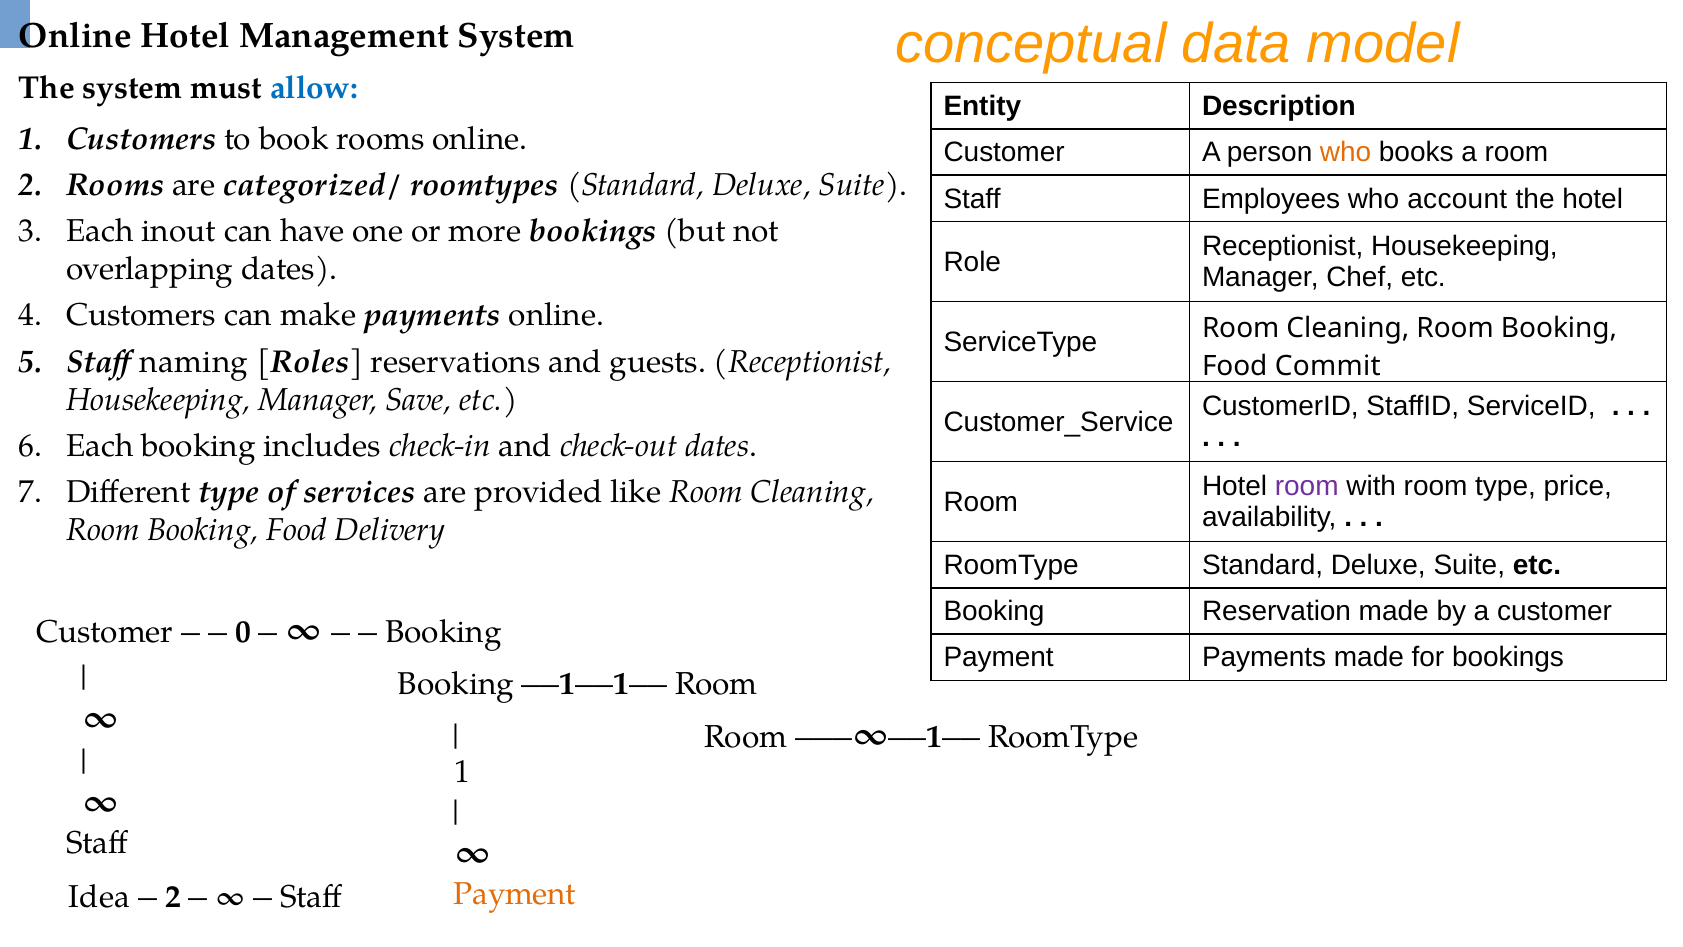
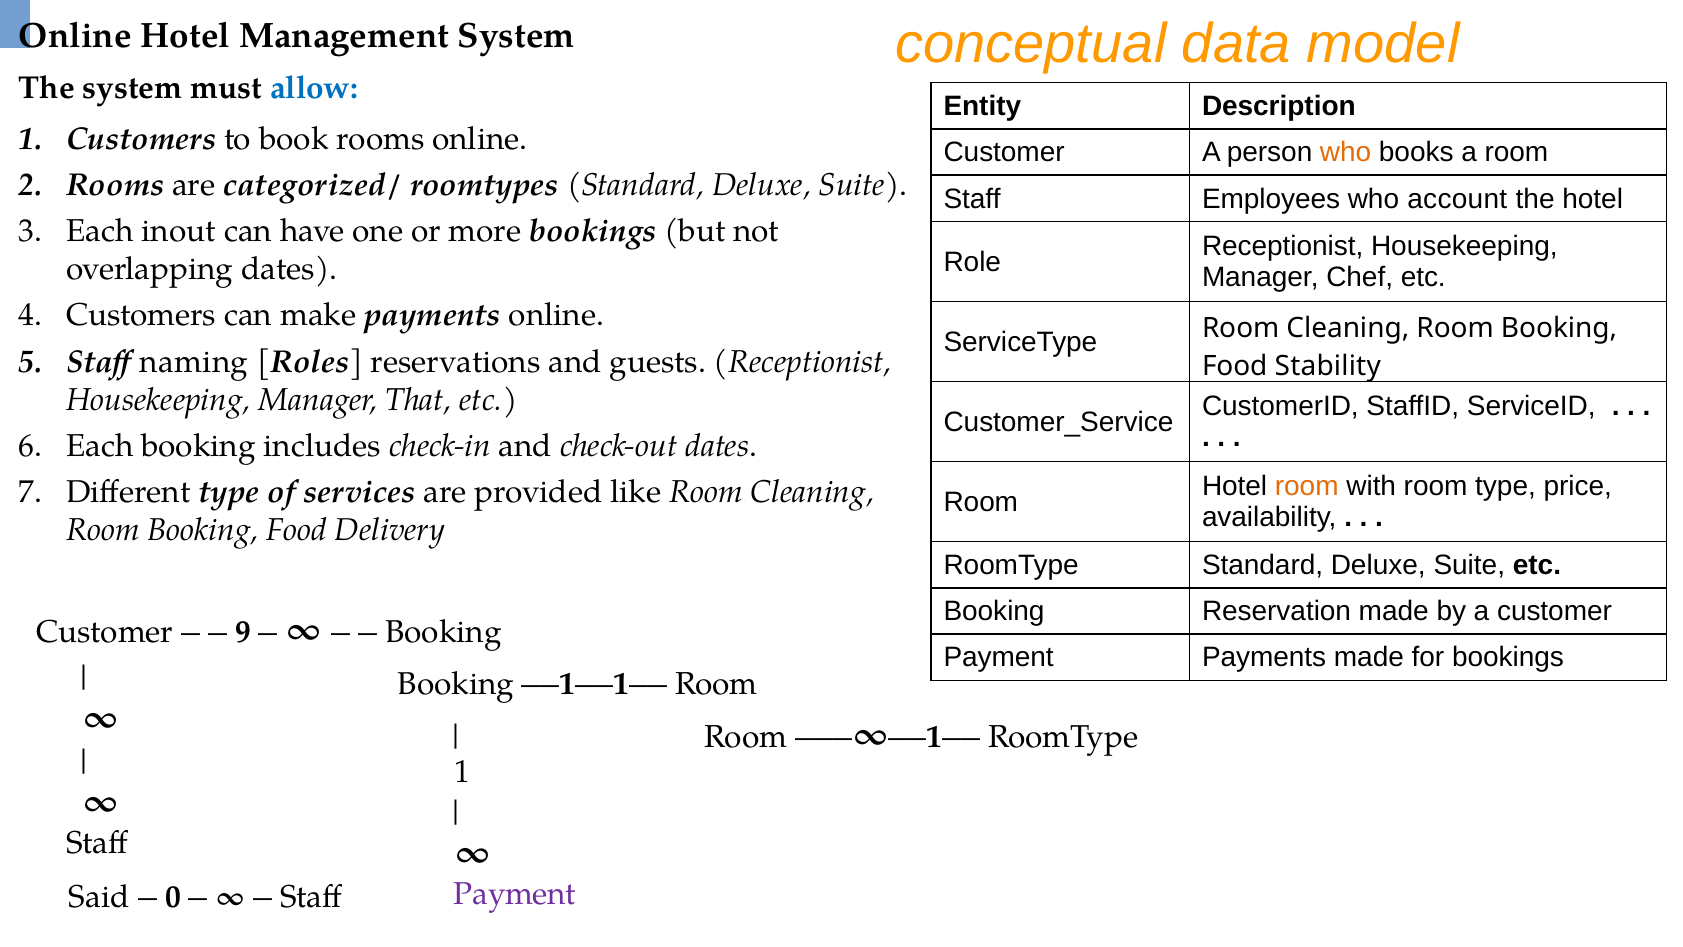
Commit: Commit -> Stability (1328, 366)
Save: Save -> That (419, 400)
room colour: purple -> orange (1307, 486)
0: 0 -> 9 (243, 632)
Payment colour: orange -> purple (515, 894)
Idea: Idea -> Said (99, 897)
2: 2 -> 0 (173, 897)
